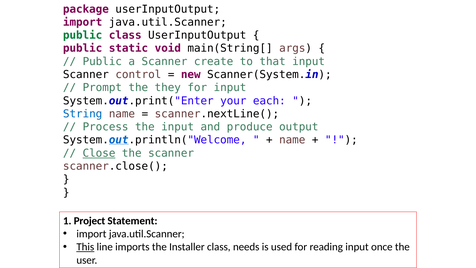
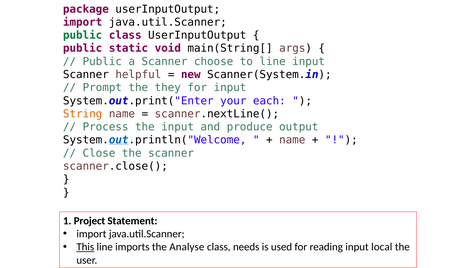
create: create -> choose (214, 61)
to that: that -> line (273, 61)
control: control -> helpful (138, 74)
String colour: blue -> orange (83, 114)
Close underline: present -> none (99, 153)
Installer: Installer -> Analyse (187, 247)
once: once -> local (382, 247)
